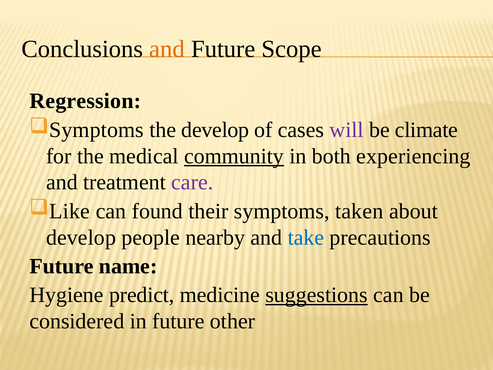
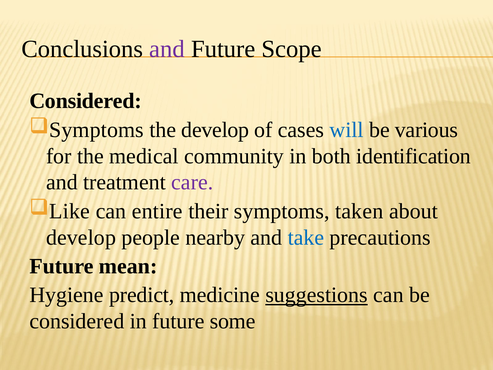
and colour: orange -> purple (167, 49)
Regression: Regression -> Considered (86, 101)
will colour: purple -> blue (347, 130)
climate: climate -> various (426, 130)
community underline: present -> none (234, 156)
experiencing: experiencing -> identification (414, 156)
found: found -> entire (157, 211)
name: name -> mean (128, 266)
other: other -> some (233, 321)
